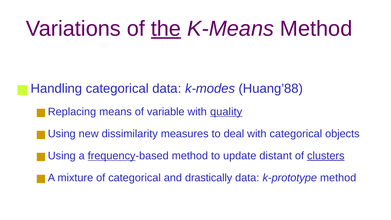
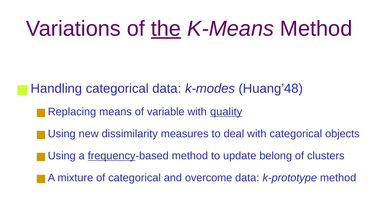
Huang’88: Huang’88 -> Huang’48 (271, 89)
distant: distant -> belong (276, 156)
clusters underline: present -> none (326, 156)
drastically: drastically -> overcome (209, 178)
